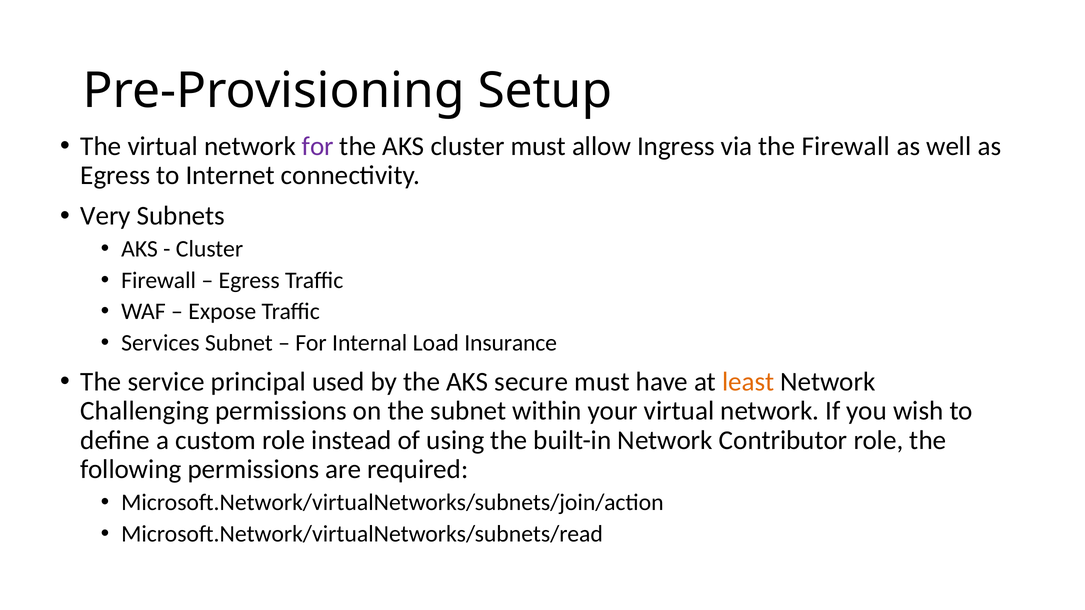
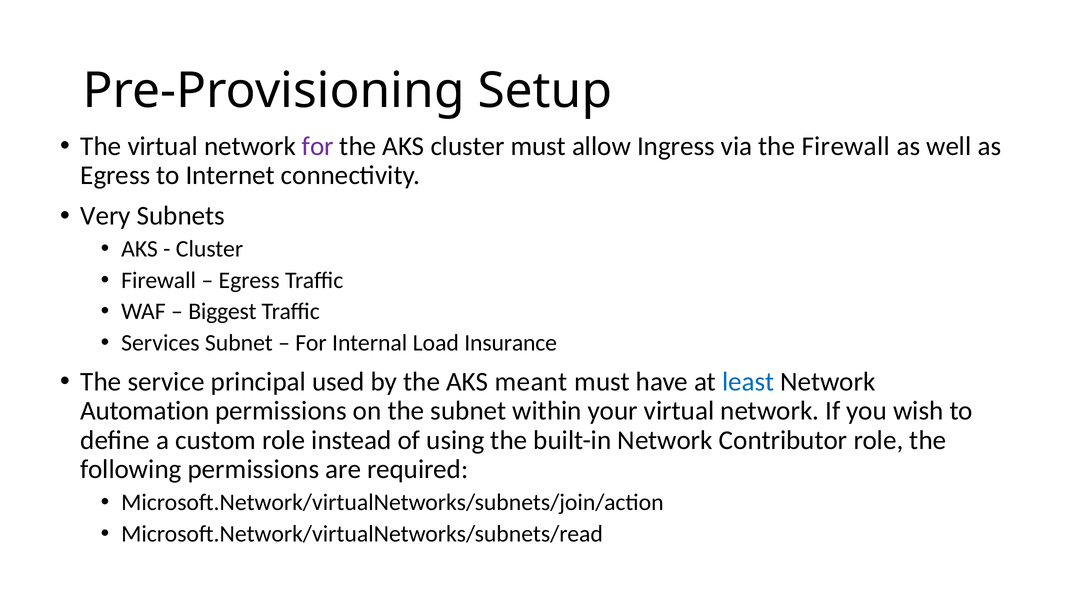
Expose: Expose -> Biggest (222, 312)
secure: secure -> meant (531, 382)
least colour: orange -> blue (748, 382)
Challenging: Challenging -> Automation (145, 411)
